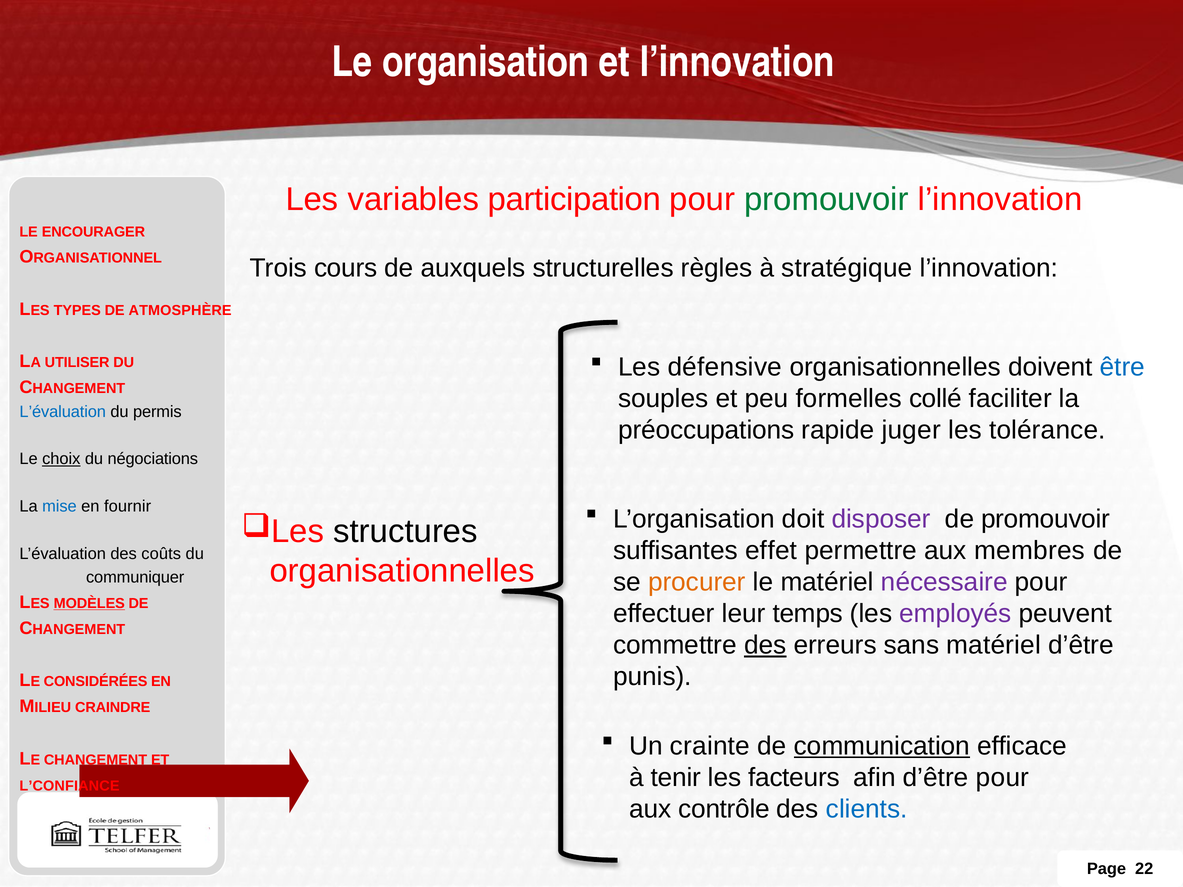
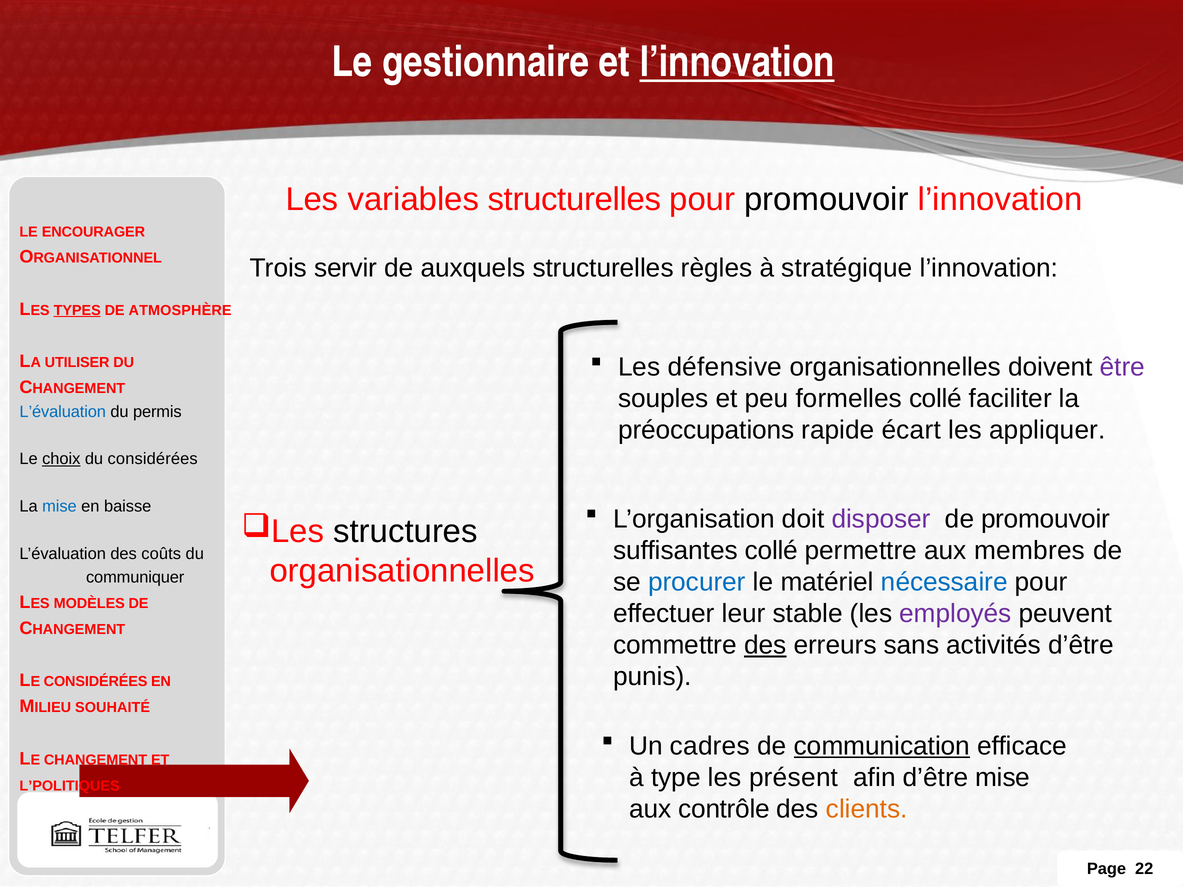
organisation: organisation -> gestionnaire (486, 62)
l’innovation underline: none -> present (737, 62)
variables participation: participation -> structurelles (574, 200)
promouvoir colour: green -> black (826, 200)
cours: cours -> servir (346, 268)
TYPES underline: none -> present (77, 310)
être colour: blue -> purple (1122, 367)
juger: juger -> écart (911, 430)
tolérance: tolérance -> appliquer (1047, 430)
du négociations: négociations -> considérées (153, 459)
fournir: fournir -> baisse (128, 506)
effet: effet -> collé (771, 551)
procurer colour: orange -> blue (697, 582)
nécessaire colour: purple -> blue (944, 582)
MODÈLES underline: present -> none (89, 604)
temps: temps -> stable (808, 614)
sans matériel: matériel -> activités (994, 645)
CRAINDRE: CRAINDRE -> SOUHAITÉ (113, 708)
crainte: crainte -> cadres (710, 746)
tenir: tenir -> type (676, 778)
facteurs: facteurs -> présent (794, 778)
d’être pour: pour -> mise (1003, 778)
L’CONFIANCE: L’CONFIANCE -> L’POLITIQUES (70, 786)
clients colour: blue -> orange (867, 809)
